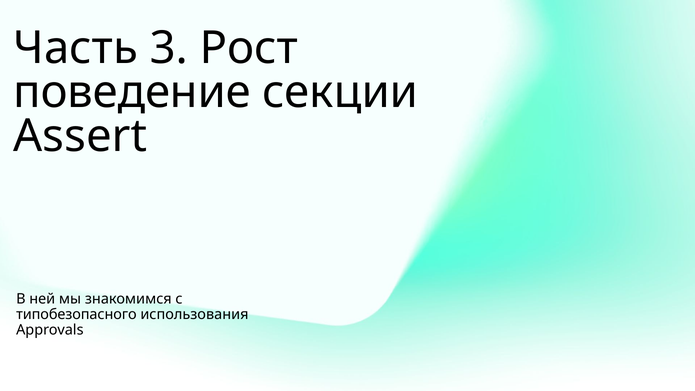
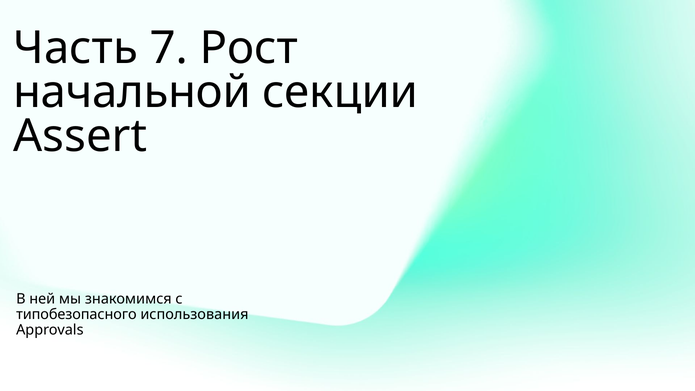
3: 3 -> 7 (169, 48)
поведение: поведение -> начальной (132, 92)
